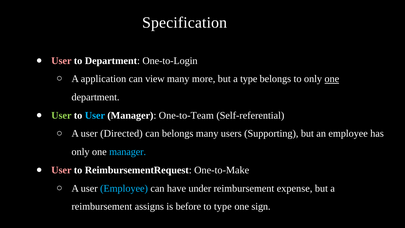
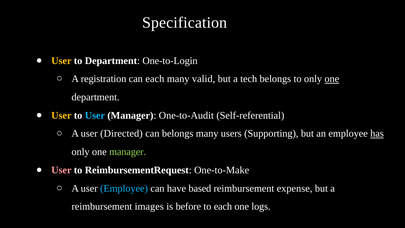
User colour: pink -> yellow (61, 61)
application: application -> registration (104, 79)
can view: view -> each (155, 79)
more: more -> valid (204, 79)
a type: type -> tech (249, 79)
User colour: light green -> yellow (61, 115)
One-to-Team: One-to-Team -> One-to-Audit (186, 115)
has underline: none -> present (377, 134)
manager colour: light blue -> light green (128, 152)
under: under -> based (200, 188)
assigns: assigns -> images (149, 206)
to type: type -> each (223, 206)
sign: sign -> logs (261, 206)
